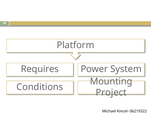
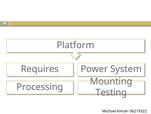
Conditions: Conditions -> Processing (40, 86)
Project: Project -> Testing (111, 92)
